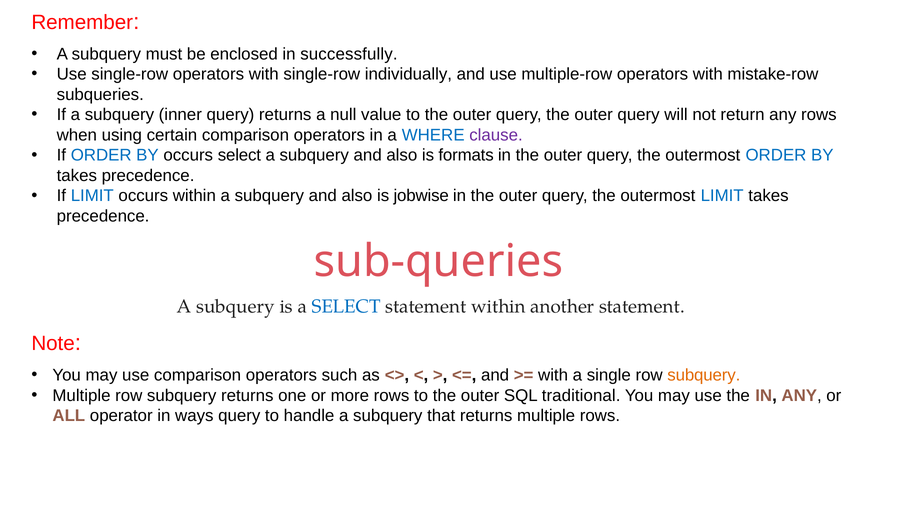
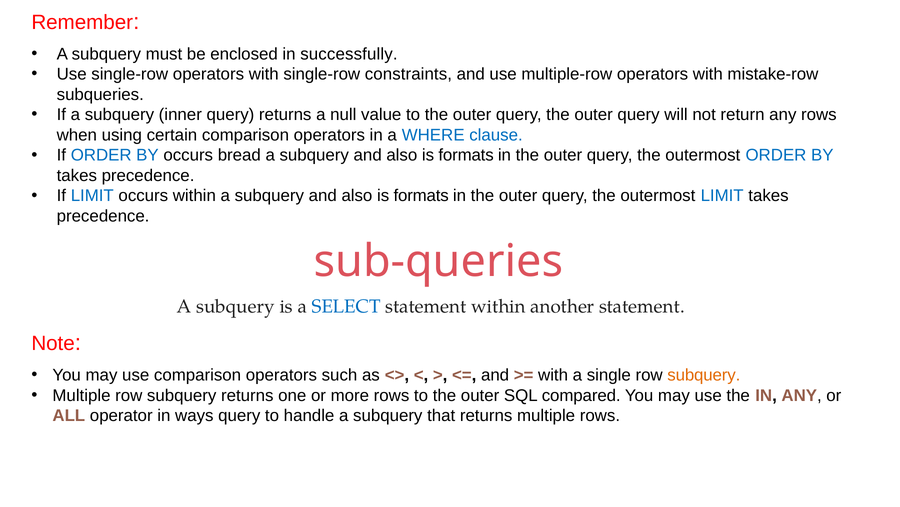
individually: individually -> constraints (408, 74)
clause colour: purple -> blue (496, 135)
occurs select: select -> bread (239, 155)
jobwise: jobwise -> formats (421, 196)
traditional: traditional -> compared (581, 395)
